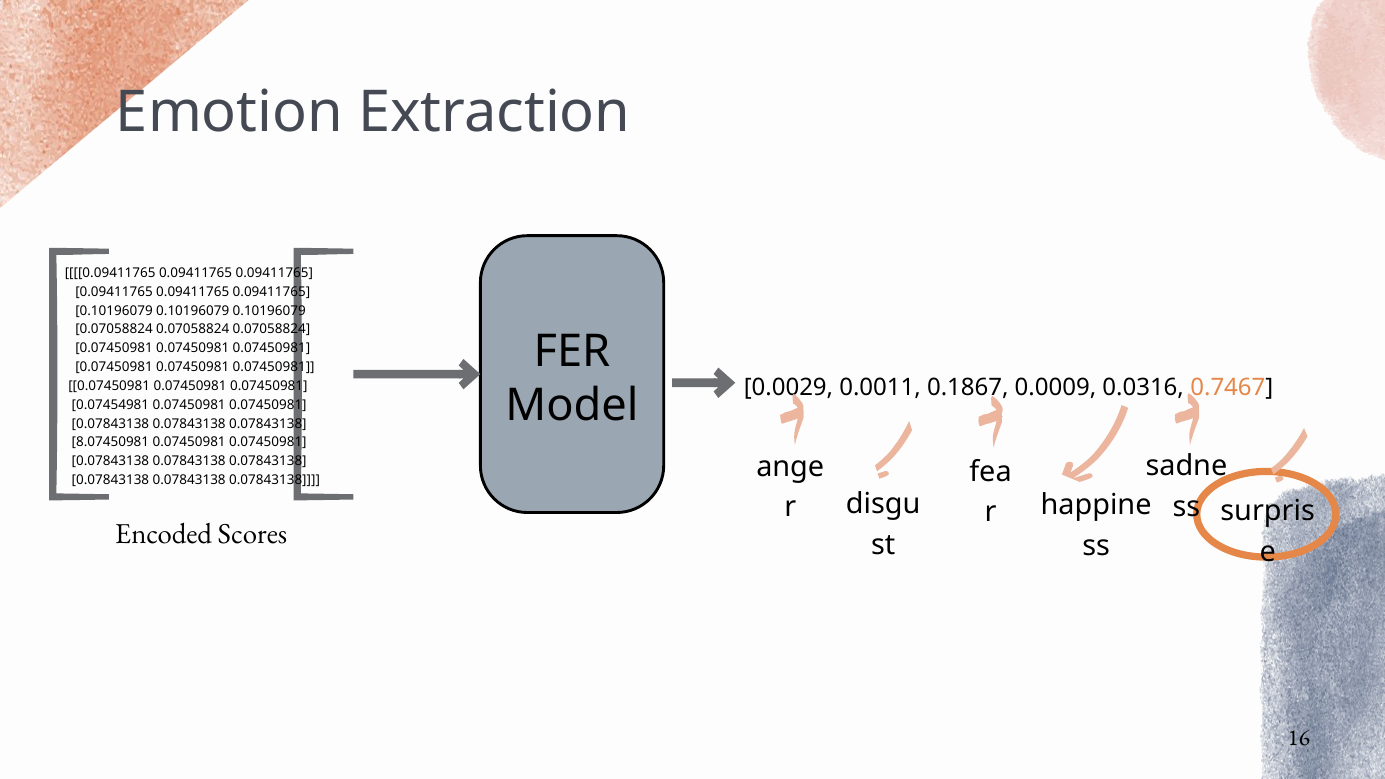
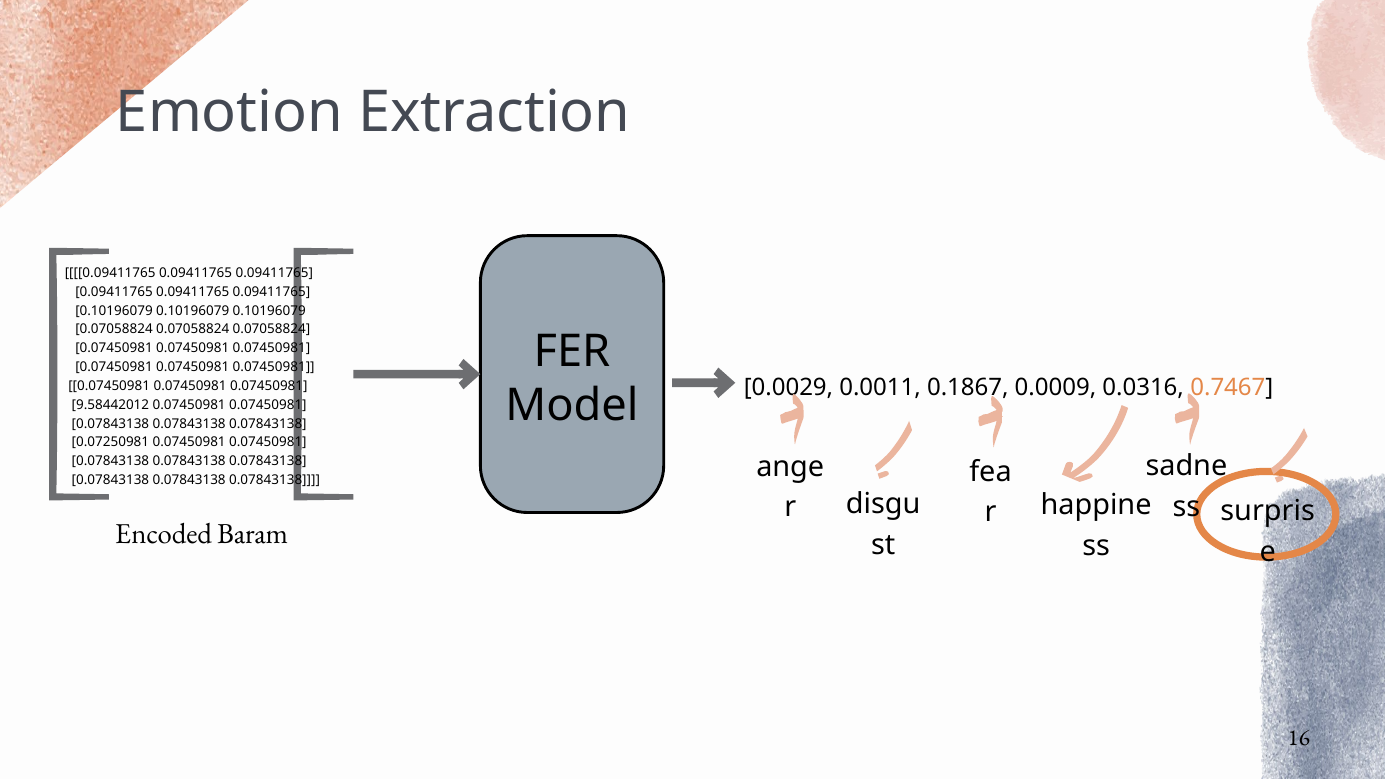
0.07454981: 0.07454981 -> 9.58442012 (110, 405)
8.07450981: 8.07450981 -> 0.07250981 (110, 443)
Scores: Scores -> Baram (253, 534)
